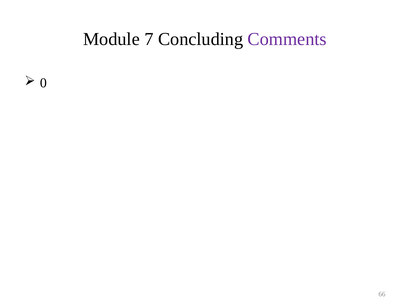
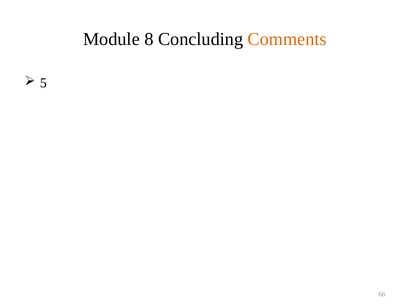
7: 7 -> 8 (149, 39)
Comments colour: purple -> orange (287, 39)
0: 0 -> 5 (43, 83)
